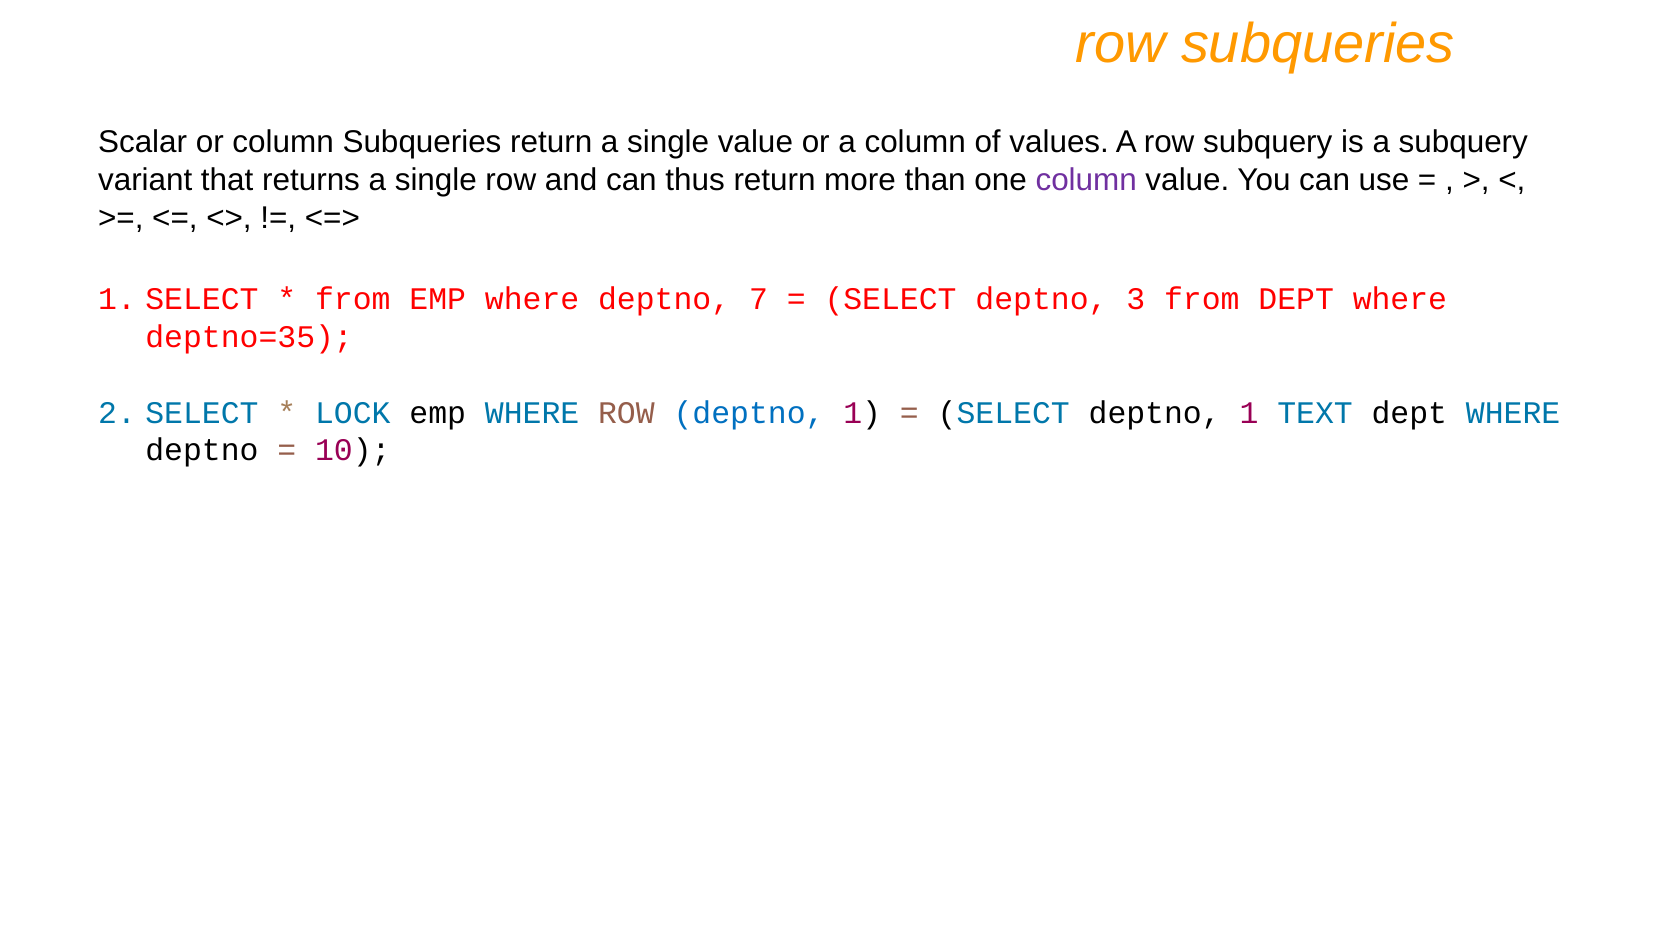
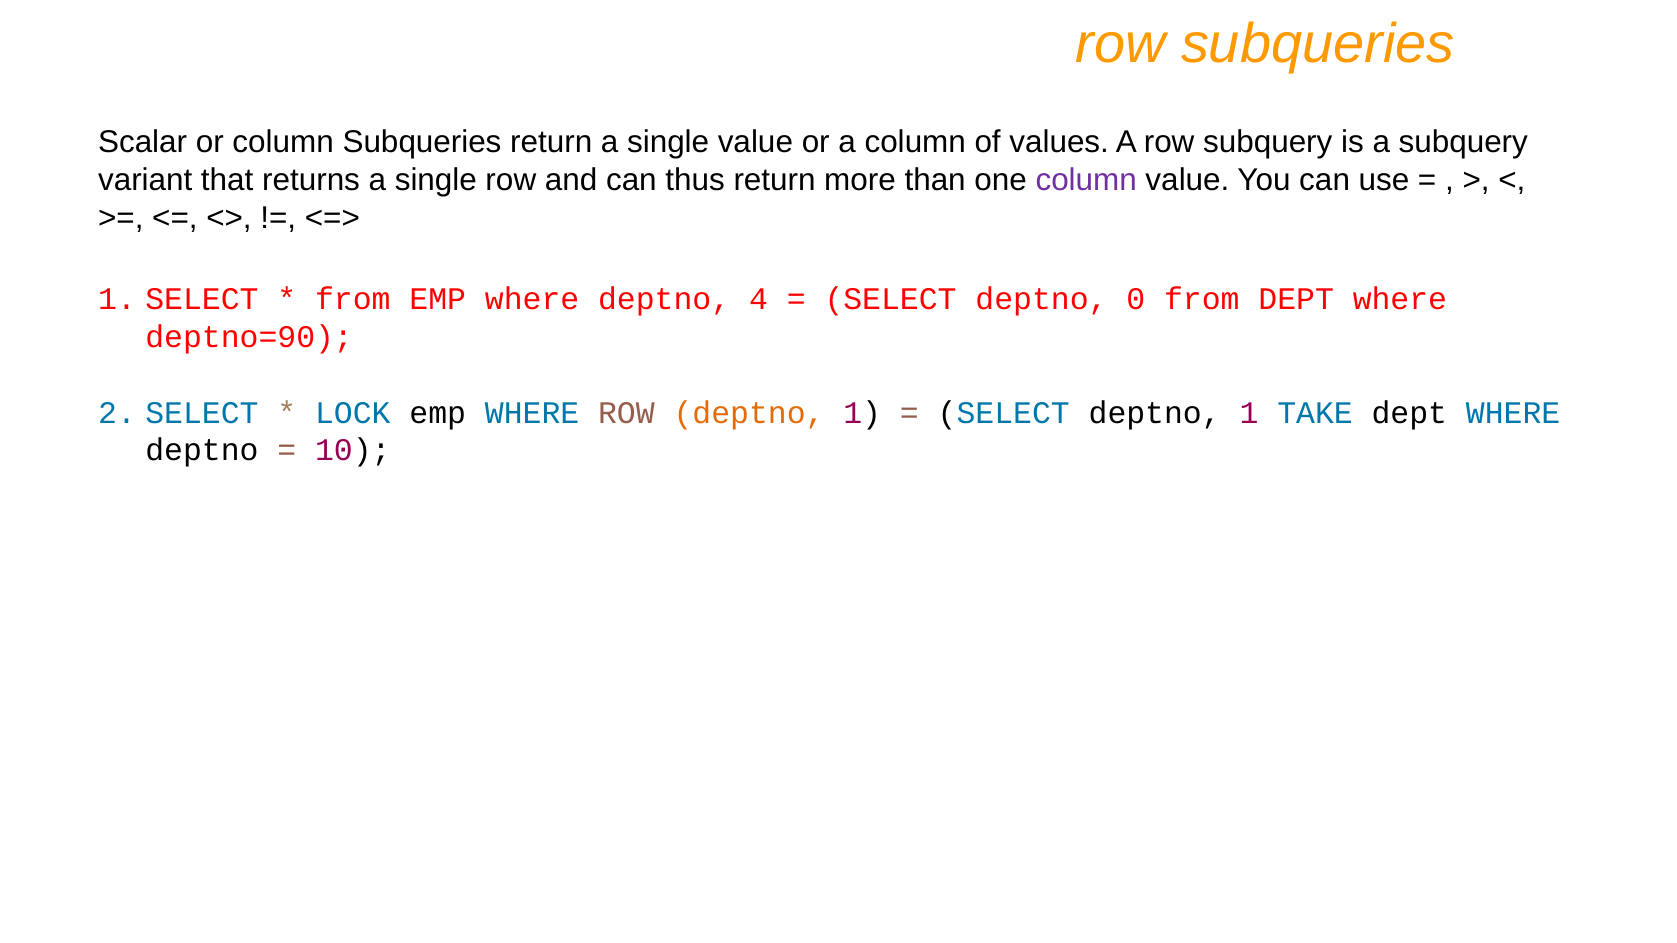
7: 7 -> 4 (758, 300)
3: 3 -> 0 (1136, 300)
deptno=35: deptno=35 -> deptno=90 (249, 337)
deptno colour: blue -> orange (749, 413)
TEXT: TEXT -> TAKE (1315, 413)
